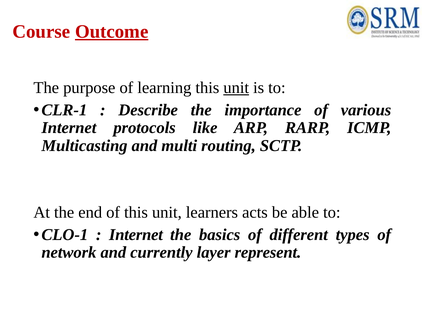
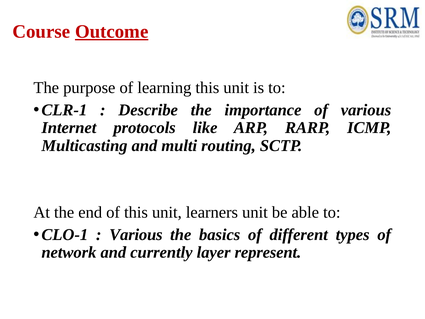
unit underline: present -> none (236, 88)
learners acts: acts -> unit (255, 212)
Internet: Internet -> Various (136, 235)
